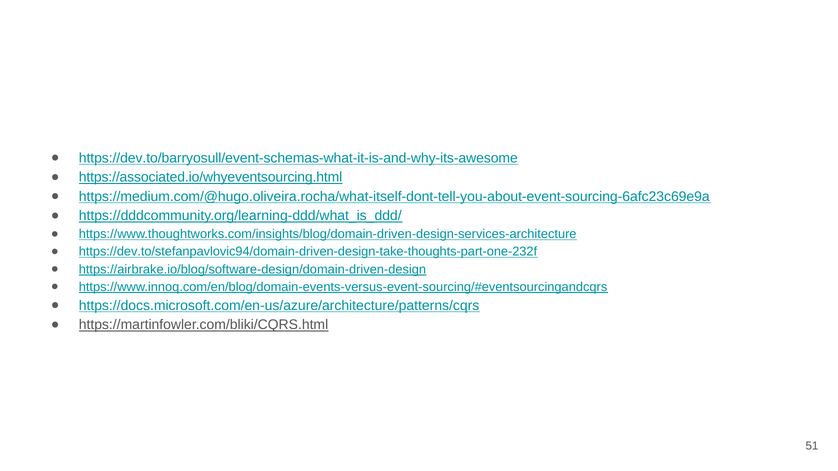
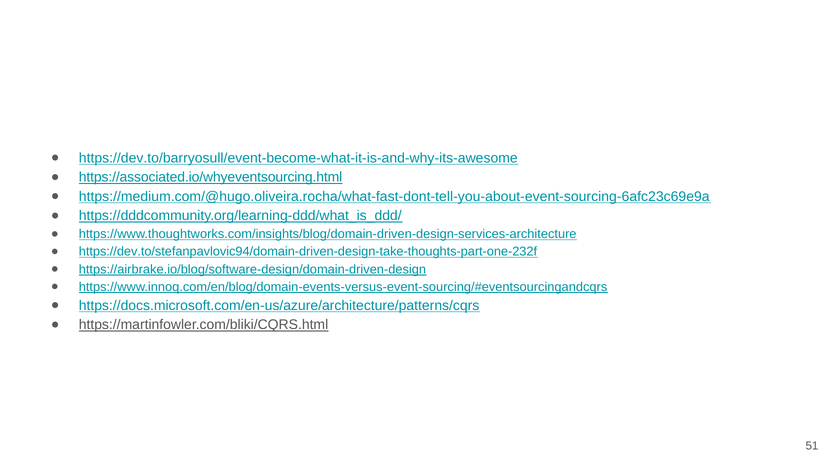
https://dev.to/barryosull/event-schemas-what-it-is-and-why-its-awesome: https://dev.to/barryosull/event-schemas-what-it-is-and-why-its-awesome -> https://dev.to/barryosull/event-become-what-it-is-and-why-its-awesome (298, 158)
https://medium.com/@hugo.oliveira.rocha/what-itself-dont-tell-you-about-event-sourcing-6afc23c69e9a: https://medium.com/@hugo.oliveira.rocha/what-itself-dont-tell-you-about-event-sourcing-6afc23c69e9a -> https://medium.com/@hugo.oliveira.rocha/what-fast-dont-tell-you-about-event-sourcing-6afc23c69e9a (394, 197)
